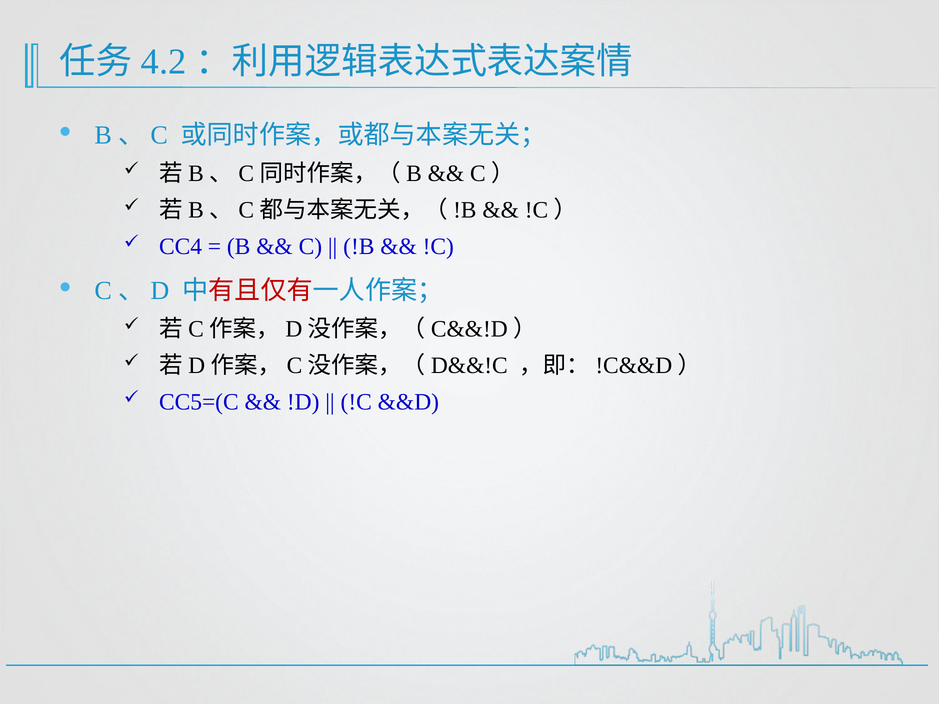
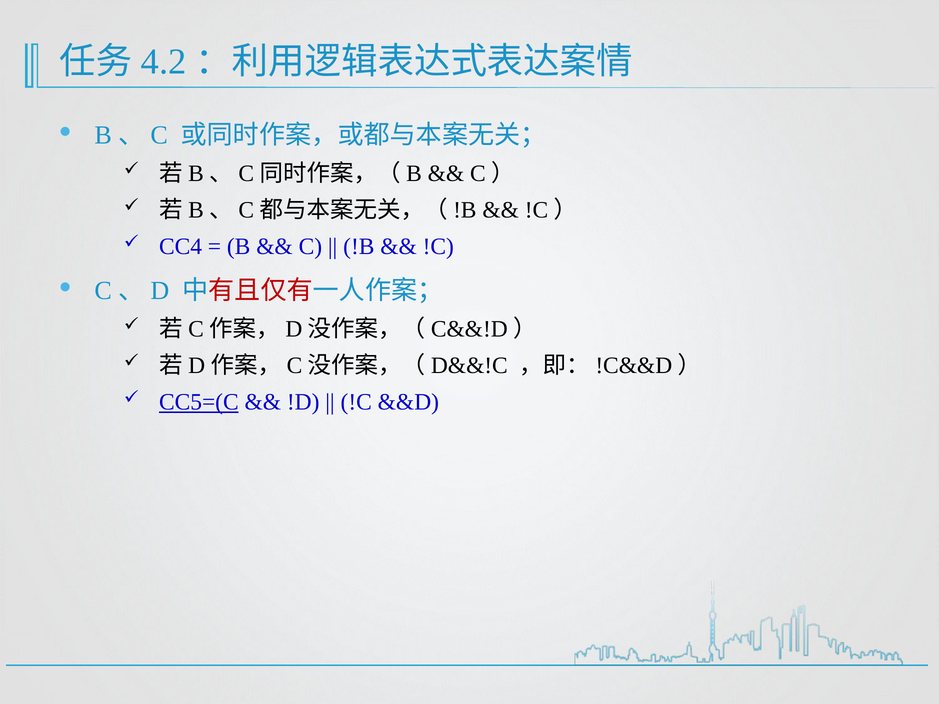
CC5=(C underline: none -> present (199, 402)
